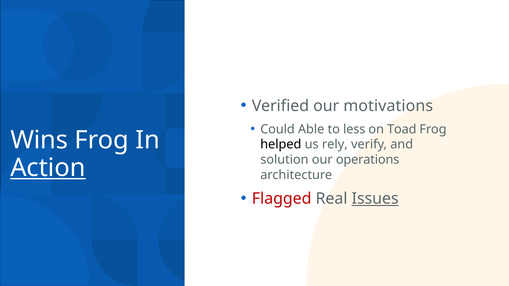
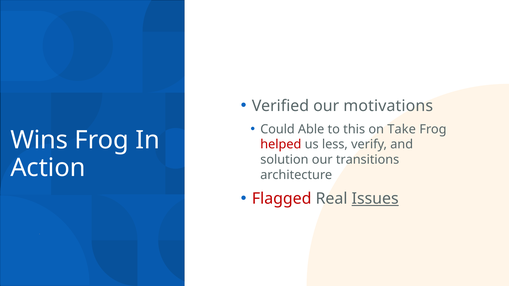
less: less -> this (354, 129)
Toad: Toad -> Take (402, 129)
helped colour: black -> red (281, 145)
rely: rely -> less (335, 145)
operations: operations -> transitions (368, 160)
Action underline: present -> none (48, 168)
